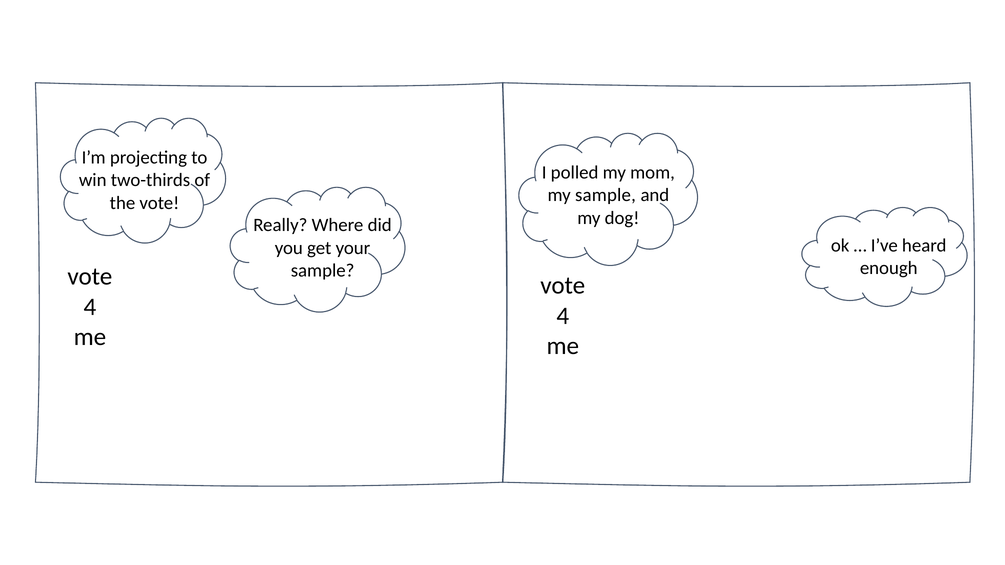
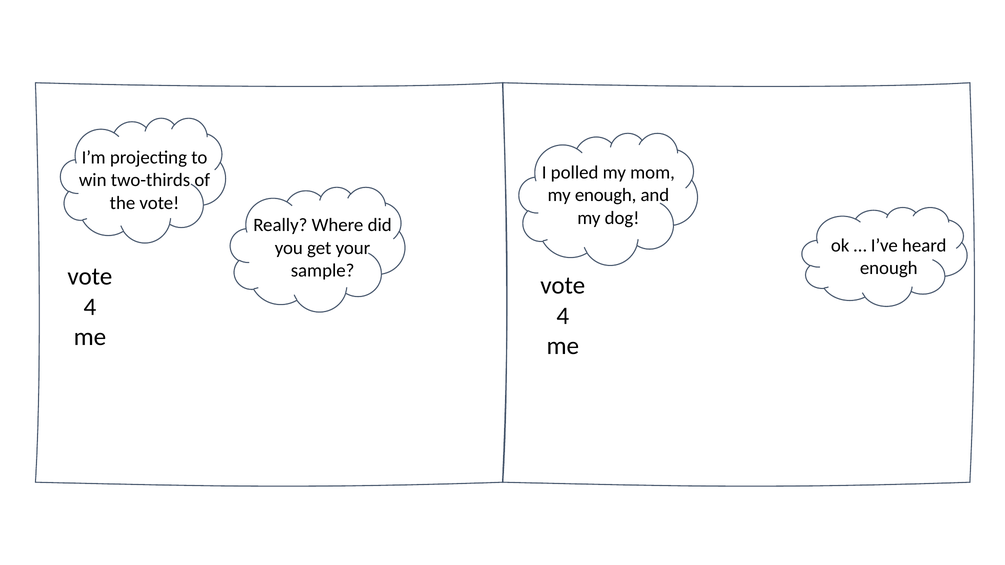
my sample: sample -> enough (606, 195)
